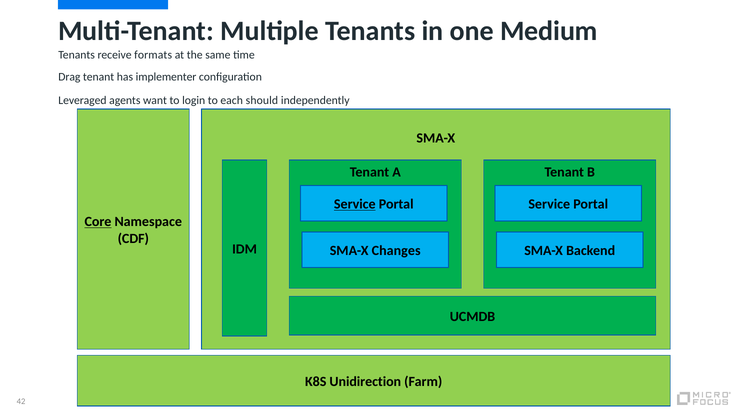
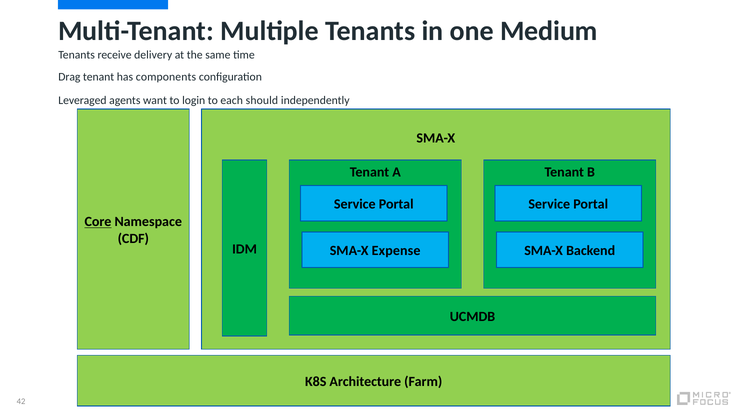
formats: formats -> delivery (153, 55)
implementer: implementer -> components (166, 77)
Service underline: present -> none (355, 204)
Changes: Changes -> Expense (396, 251)
Unidirection: Unidirection -> Architecture (365, 382)
